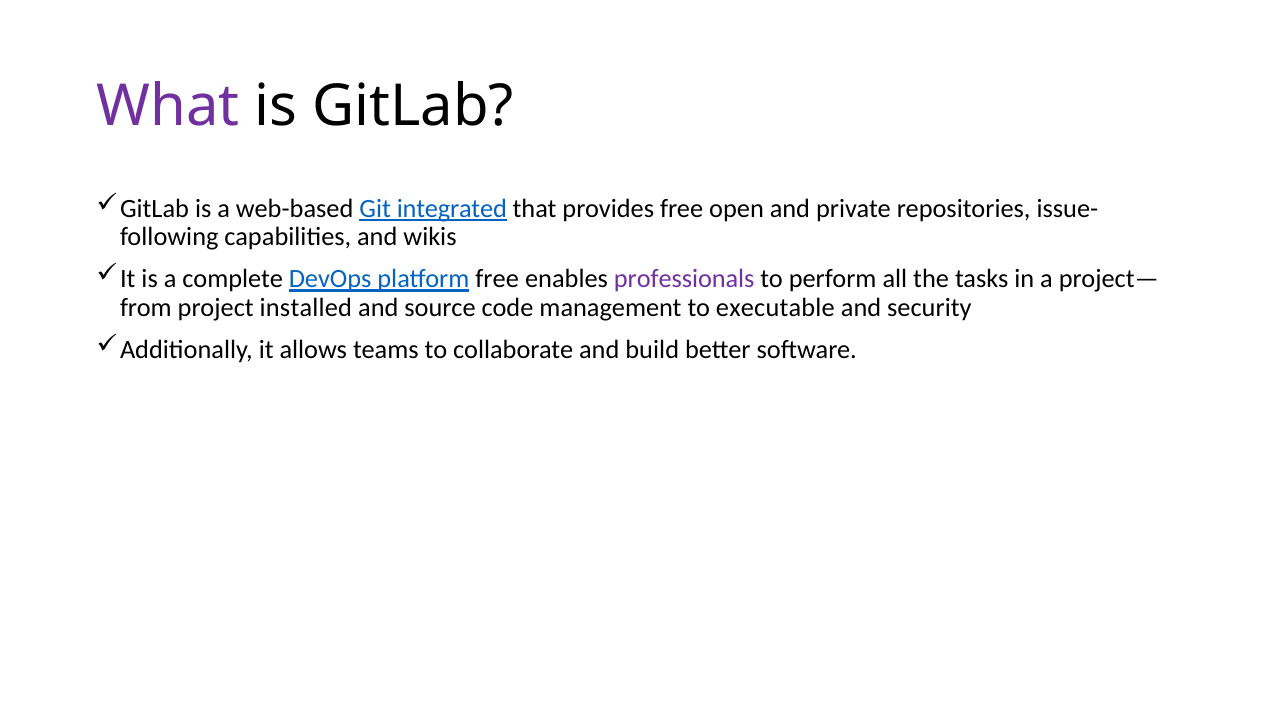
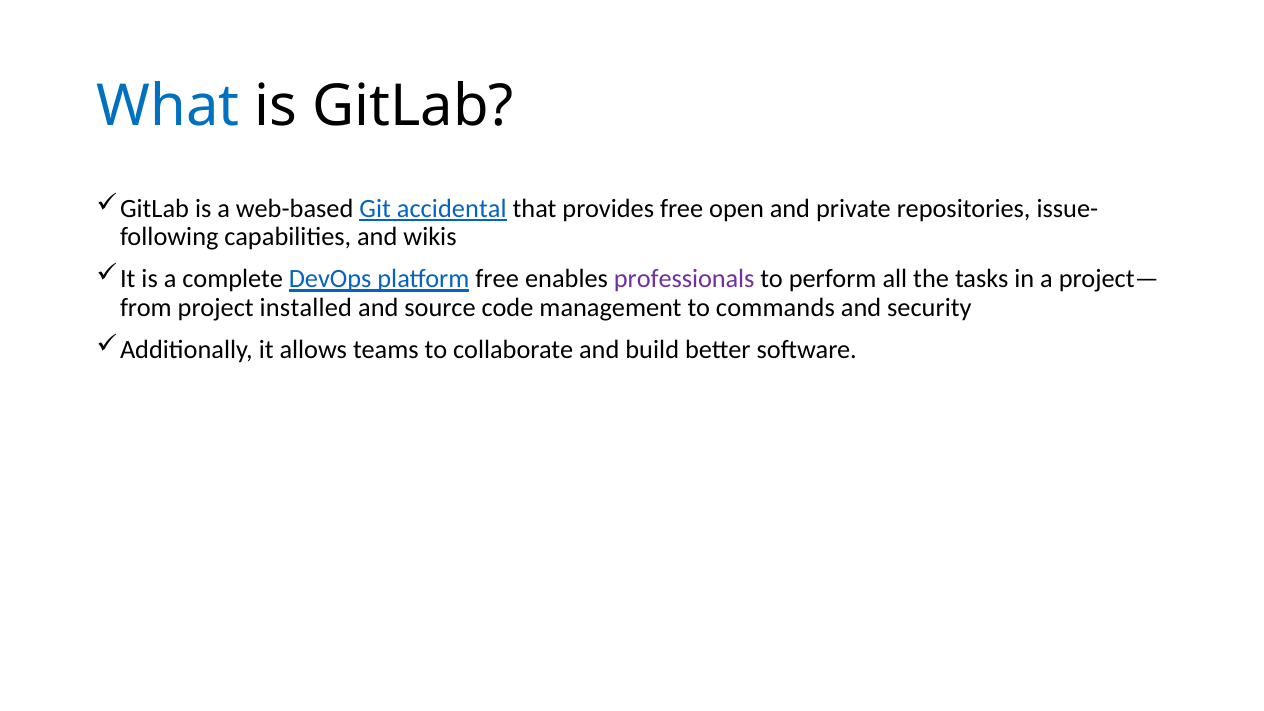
What colour: purple -> blue (168, 106)
integrated: integrated -> accidental (452, 209)
executable: executable -> commands (775, 308)
